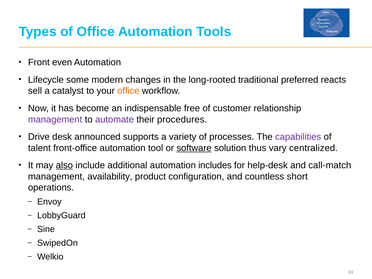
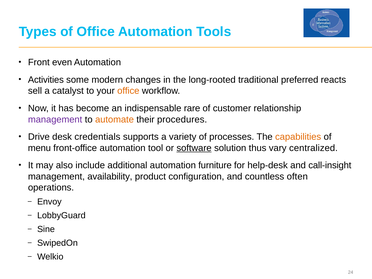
Lifecycle: Lifecycle -> Activities (46, 80)
free: free -> rare (192, 108)
automate colour: purple -> orange (114, 119)
announced: announced -> credentials (97, 137)
capabilities colour: purple -> orange (298, 137)
talent: talent -> menu (39, 148)
also underline: present -> none (64, 165)
includes: includes -> furniture (215, 165)
call-match: call-match -> call-insight (330, 165)
short: short -> often (297, 176)
